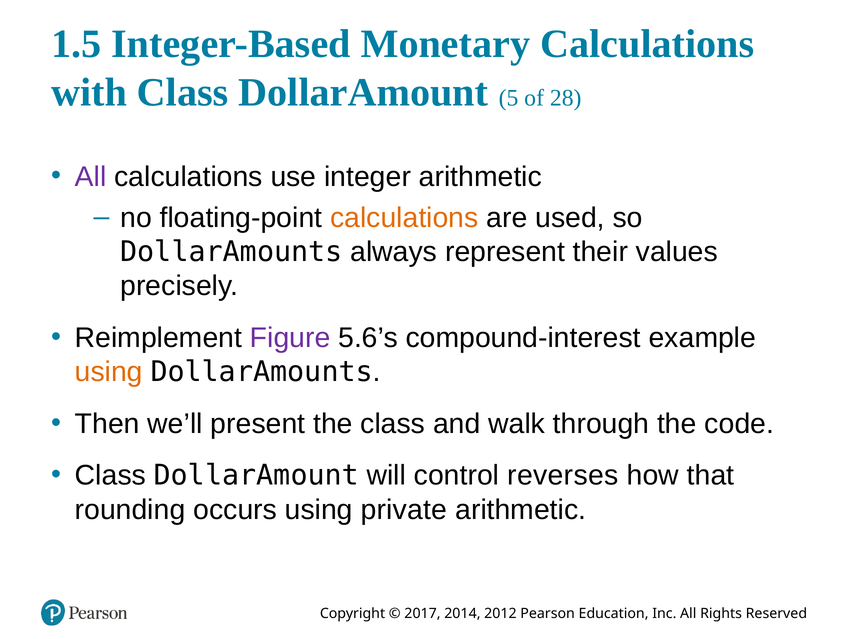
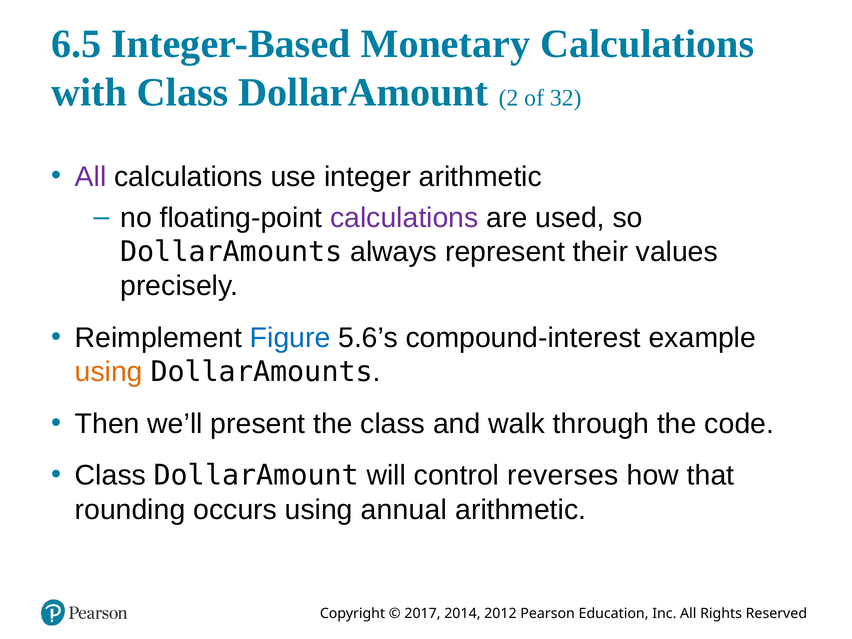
1.5: 1.5 -> 6.5 (76, 44)
5: 5 -> 2 (509, 98)
28: 28 -> 32 (566, 98)
calculations colour: orange -> purple (404, 218)
Figure colour: purple -> blue (290, 338)
private: private -> annual (404, 510)
